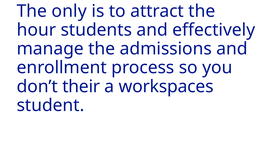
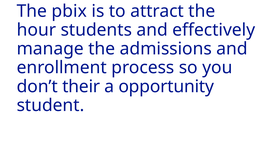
only: only -> pbix (69, 11)
workspaces: workspaces -> opportunity (166, 86)
